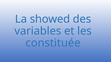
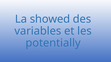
constituée: constituée -> potentially (53, 43)
